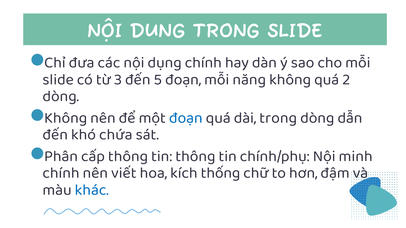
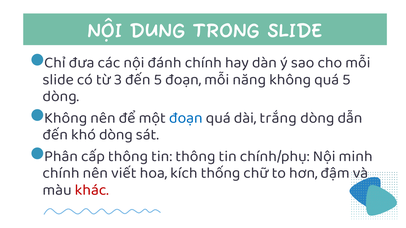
dụng: dụng -> đánh (165, 63)
quá 2: 2 -> 5 (346, 79)
dài trong: trong -> trắng (278, 118)
khó chứa: chứa -> dòng (116, 135)
khác colour: blue -> red (92, 190)
